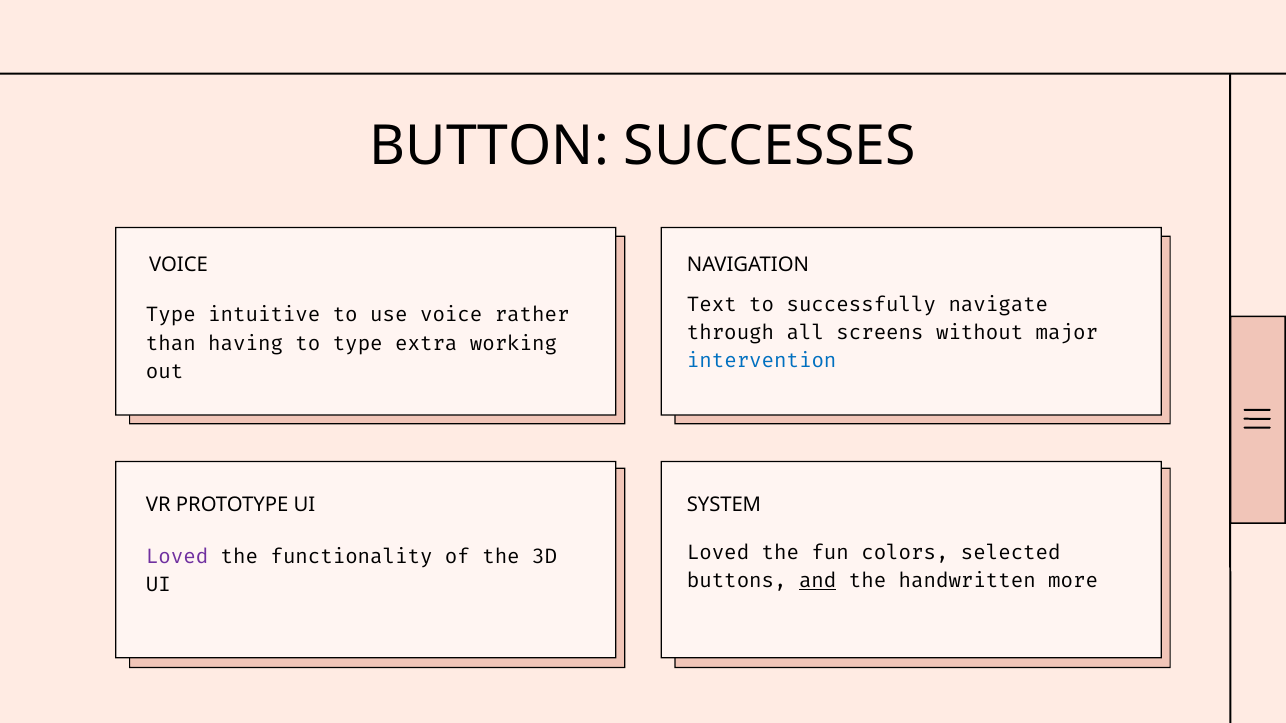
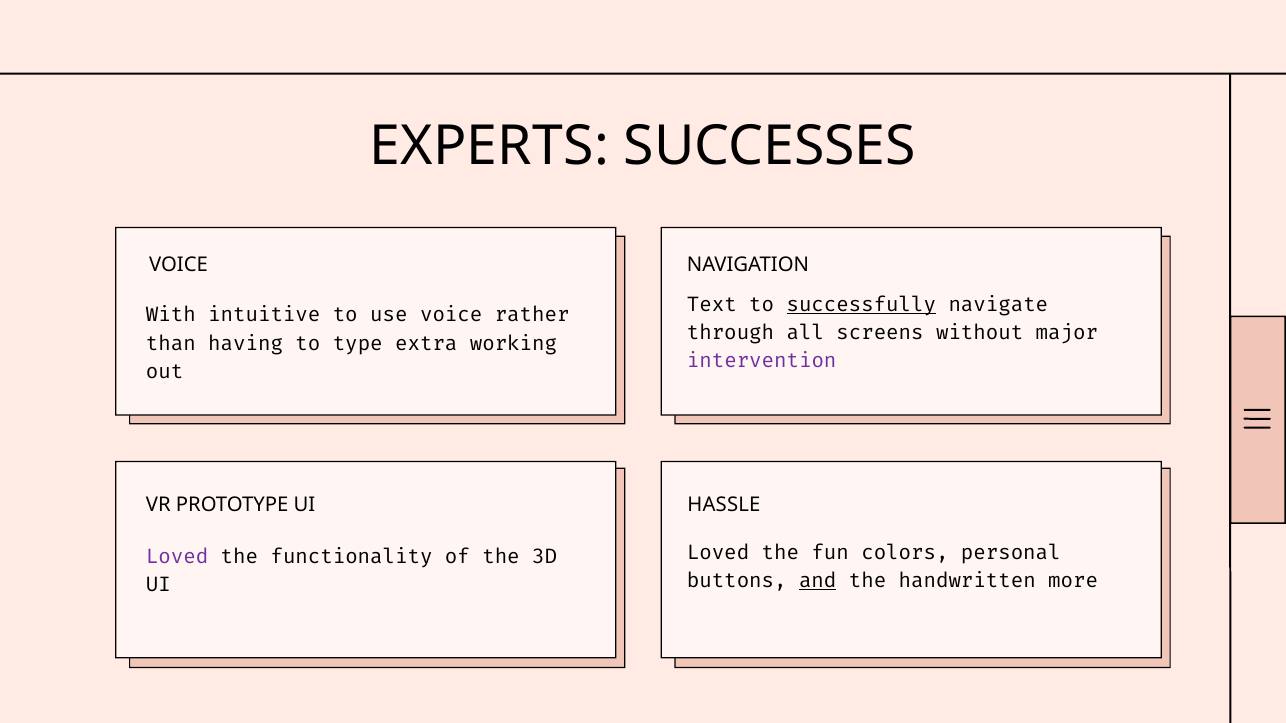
BUTTON: BUTTON -> EXPERTS (489, 147)
successfully underline: none -> present (861, 305)
Type: Type -> With (171, 315)
intervention colour: blue -> purple (762, 361)
SYSTEM: SYSTEM -> HASSLE (724, 505)
selected: selected -> personal (1011, 553)
